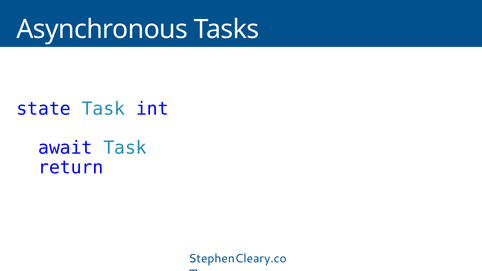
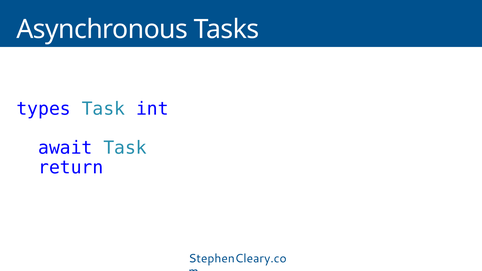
state: state -> types (44, 109)
